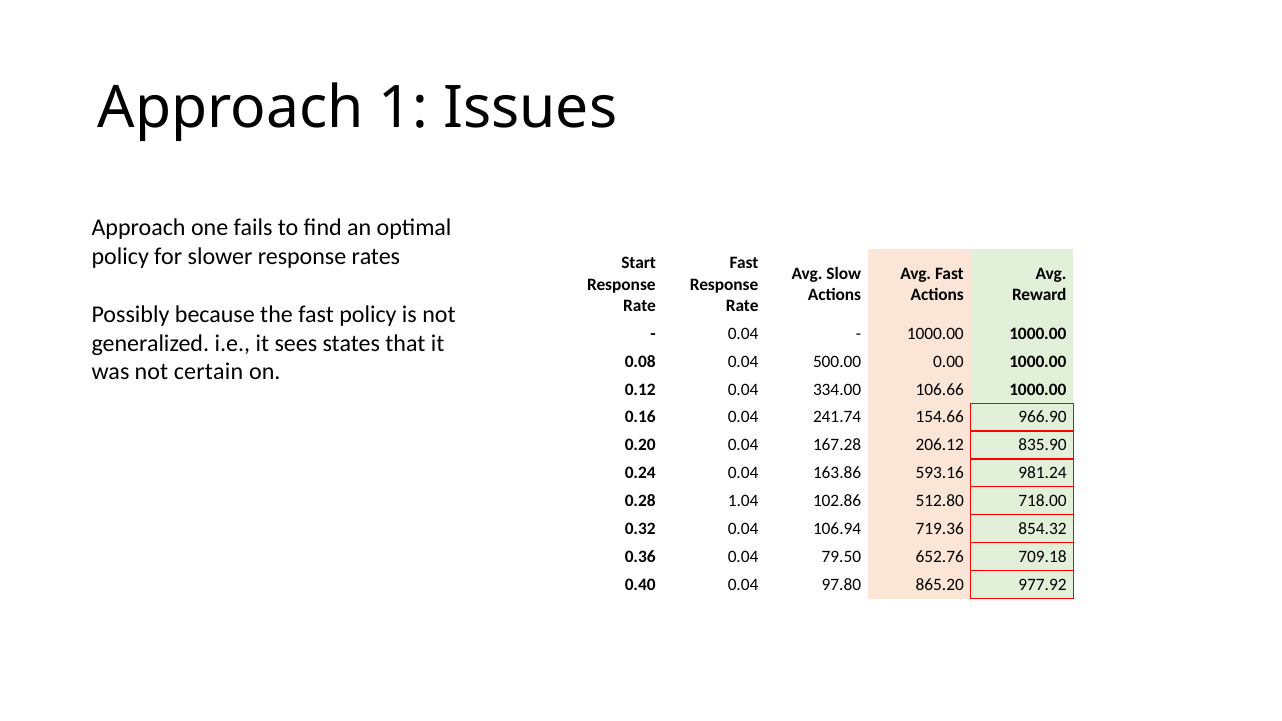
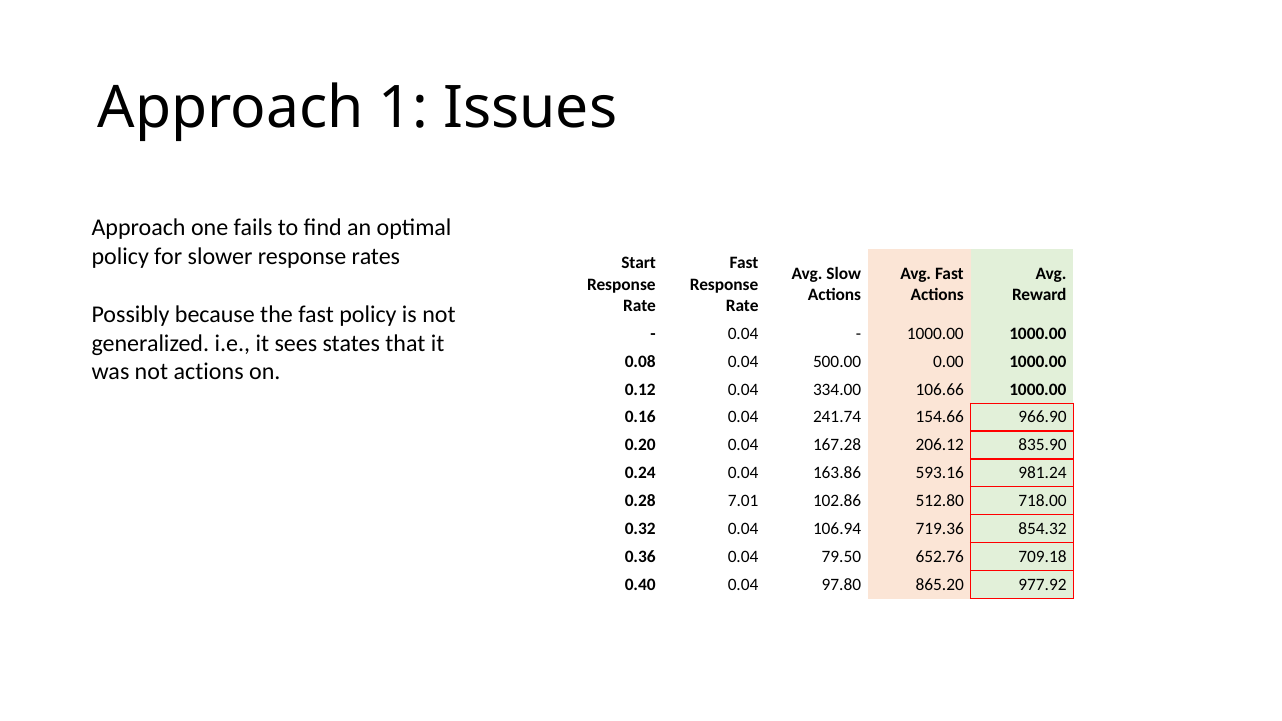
not certain: certain -> actions (209, 372)
1.04: 1.04 -> 7.01 (743, 501)
